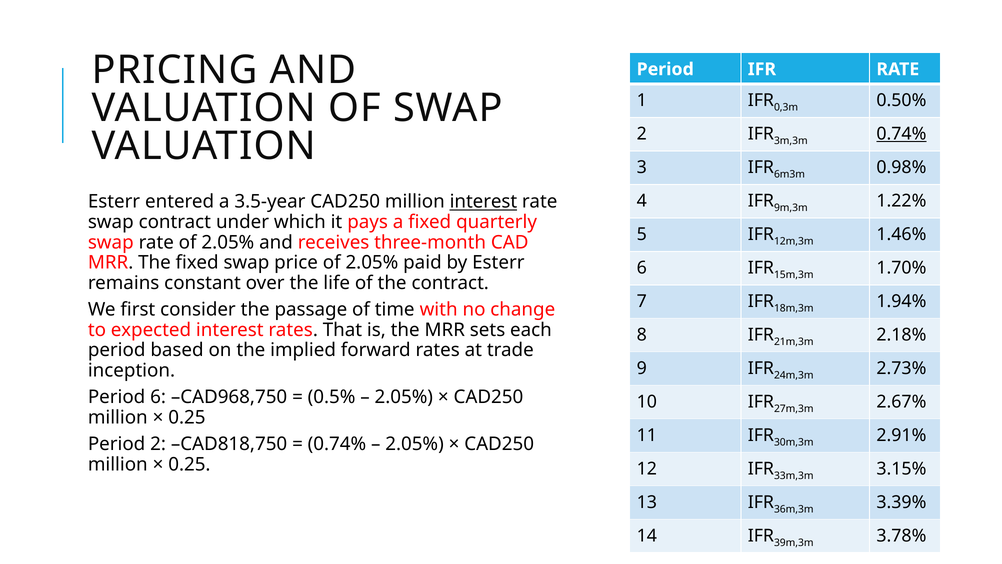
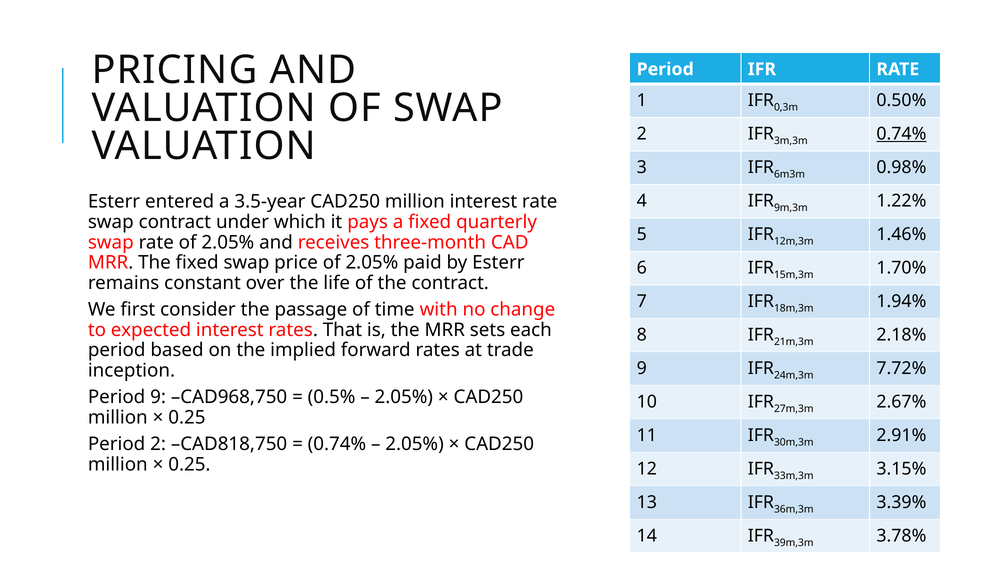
interest underline: present -> none (483, 202)
2.73%: 2.73% -> 7.72% (901, 368)
Period 6: 6 -> 9 (158, 397)
